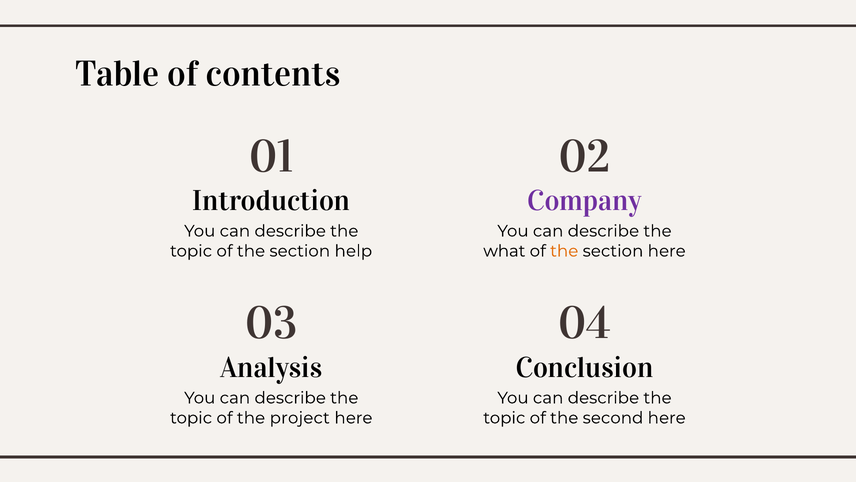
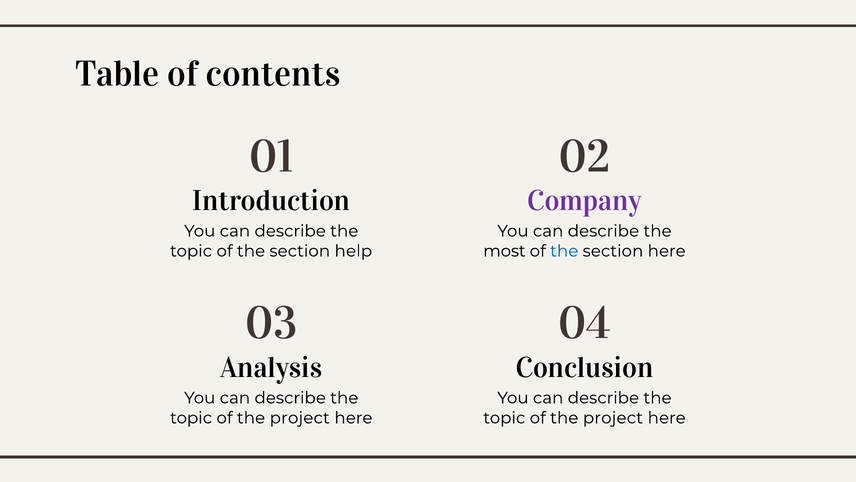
what: what -> most (504, 251)
the colour: orange -> blue (564, 251)
second: second -> project (613, 418)
